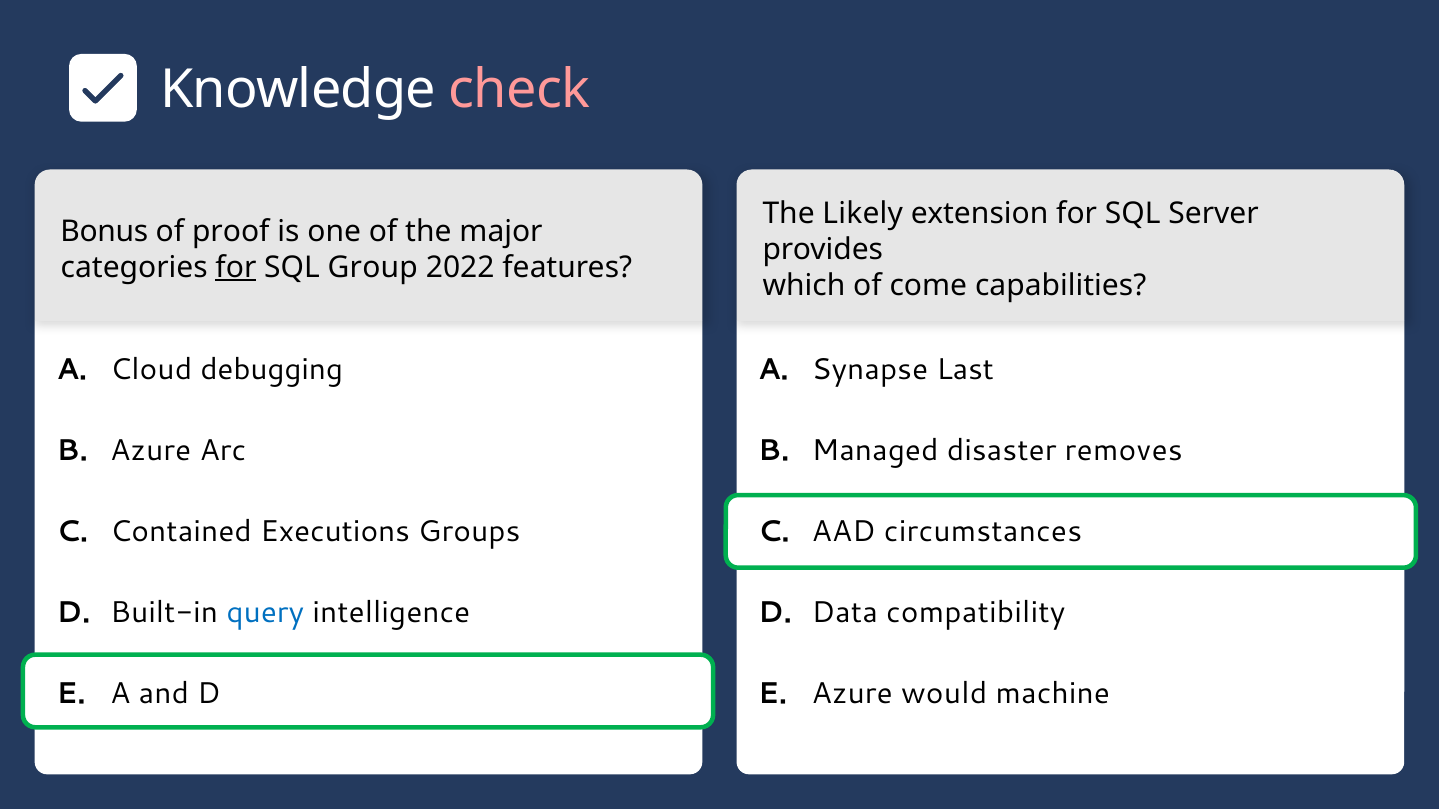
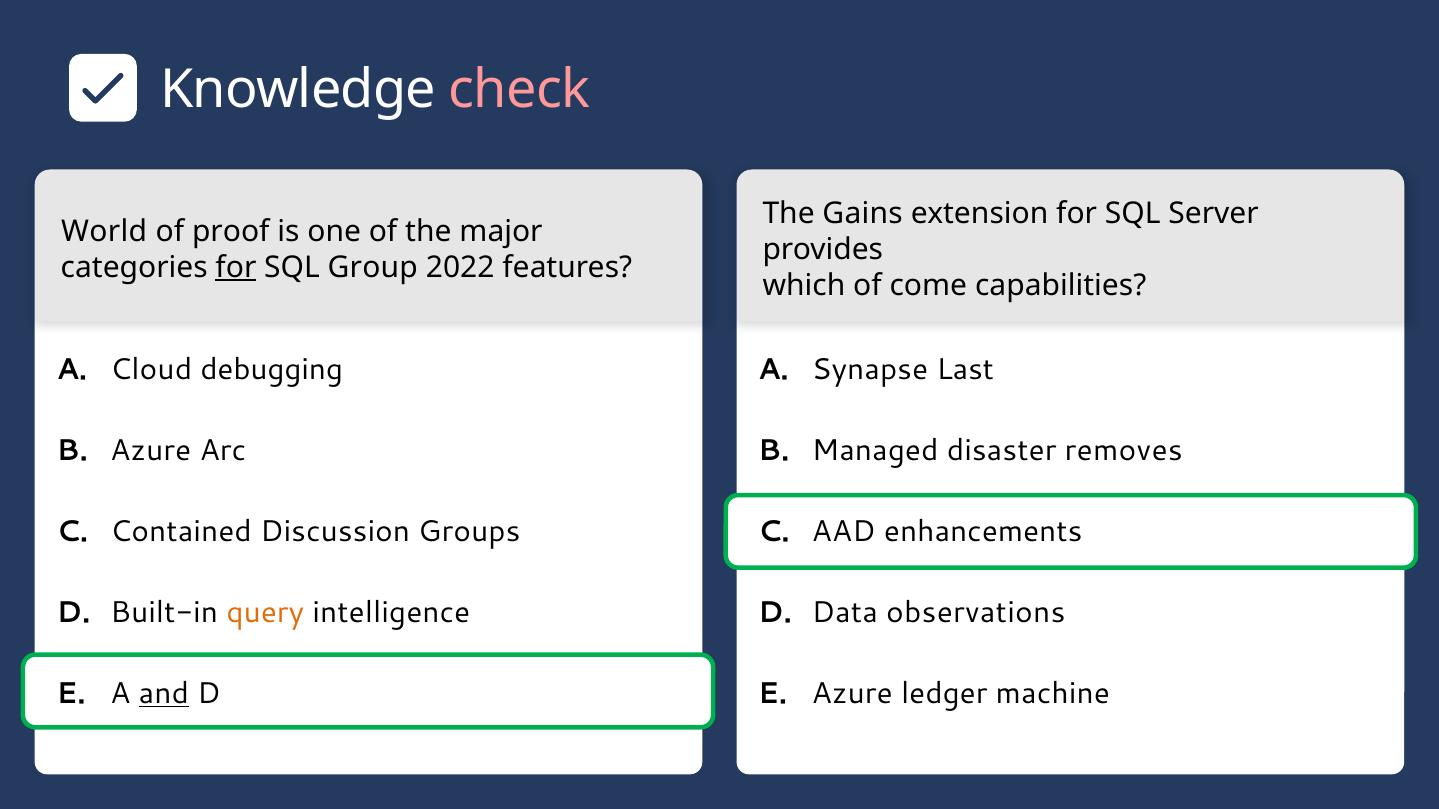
Likely: Likely -> Gains (863, 214)
Bonus: Bonus -> World (104, 232)
Executions: Executions -> Discussion (335, 532)
circumstances: circumstances -> enhancements (983, 532)
query colour: blue -> orange (265, 613)
compatibility: compatibility -> observations (976, 613)
and underline: none -> present (164, 694)
would: would -> ledger (944, 694)
